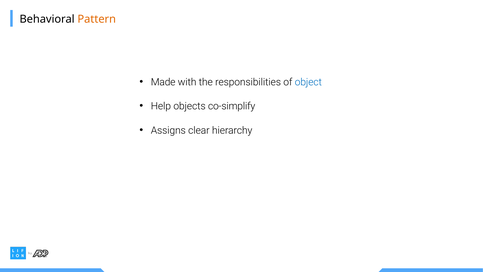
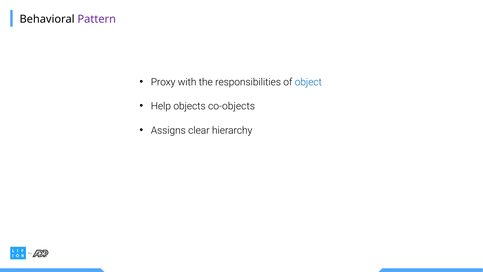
Pattern colour: orange -> purple (97, 19)
Made: Made -> Proxy (163, 82)
co-simplify: co-simplify -> co-objects (232, 106)
